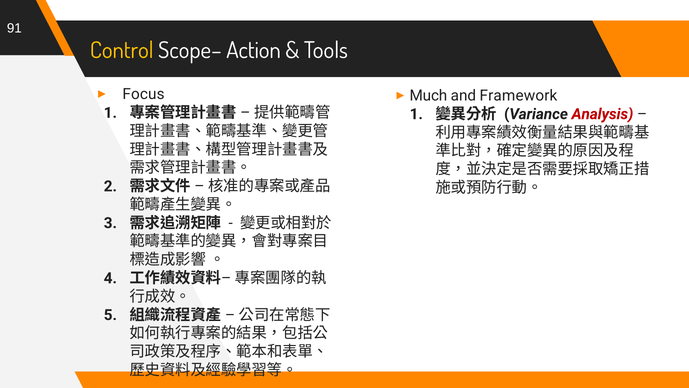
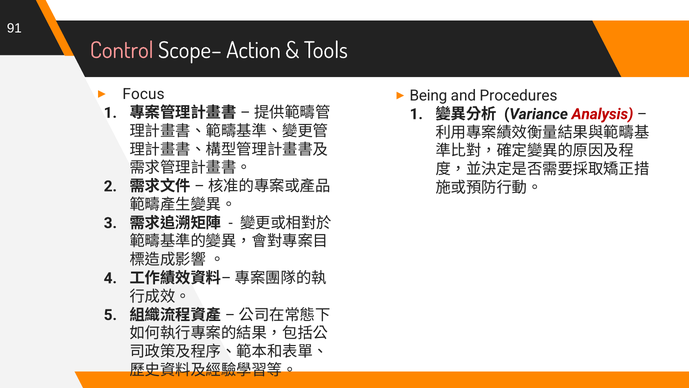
Control colour: yellow -> pink (122, 50)
Much: Much -> Being (428, 96)
Framework: Framework -> Procedures (519, 96)
